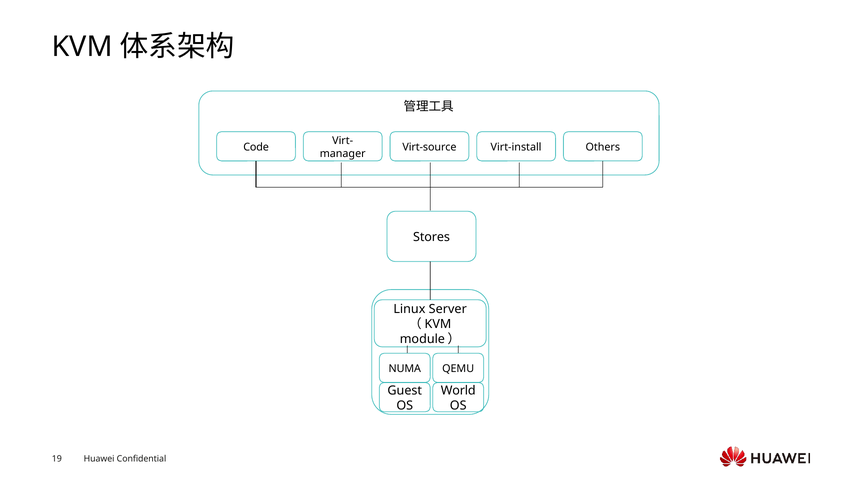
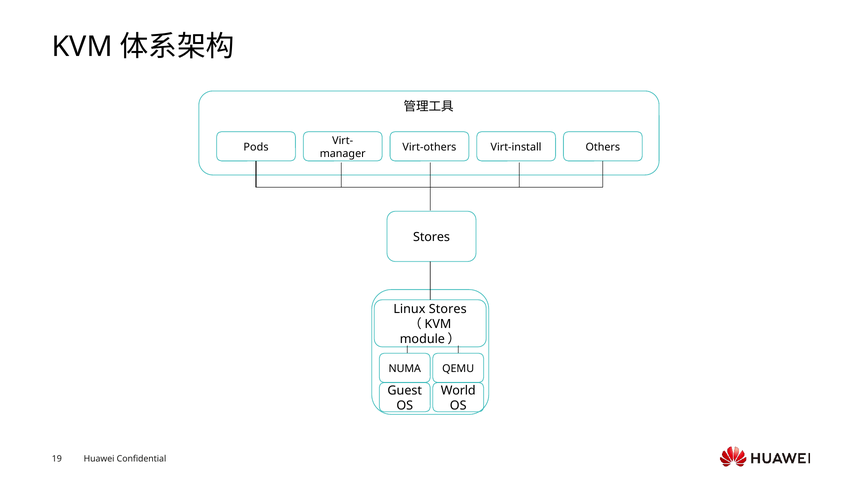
Code: Code -> Pods (256, 147)
Virt-source: Virt-source -> Virt-others (429, 147)
Linux Server: Server -> Stores (448, 309)
